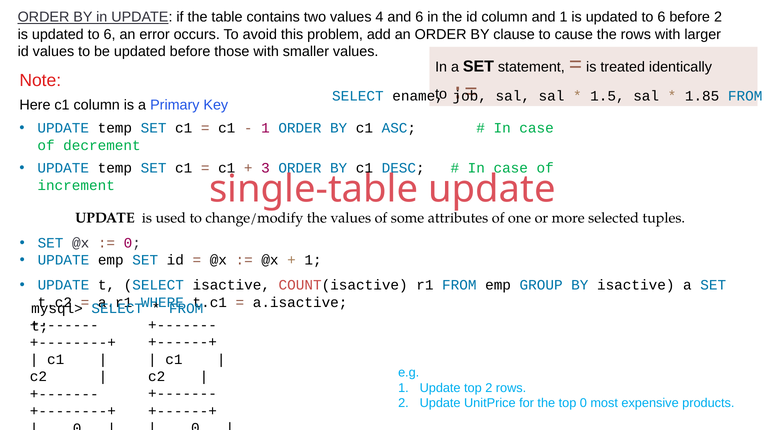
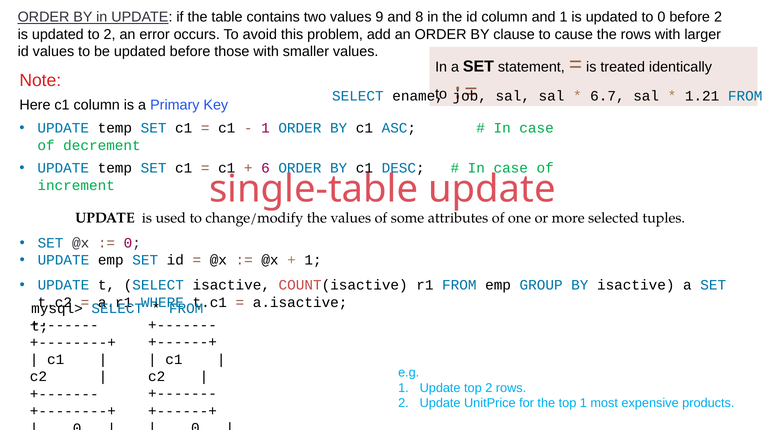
4: 4 -> 9 (379, 17)
and 6: 6 -> 8 (419, 17)
6: 6 -> 0 (661, 17)
6: 6 -> 2 (110, 34)
1.5: 1.5 -> 6.7 (607, 96)
1.85: 1.85 -> 1.21 (702, 96)
3: 3 -> 6 (265, 168)
top 0: 0 -> 1 (583, 403)
